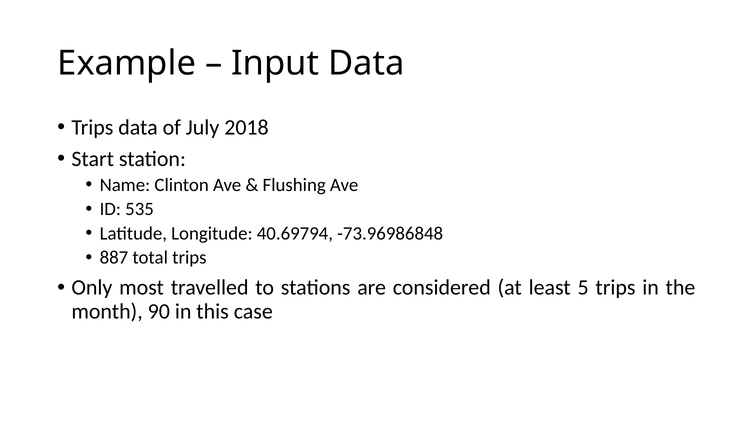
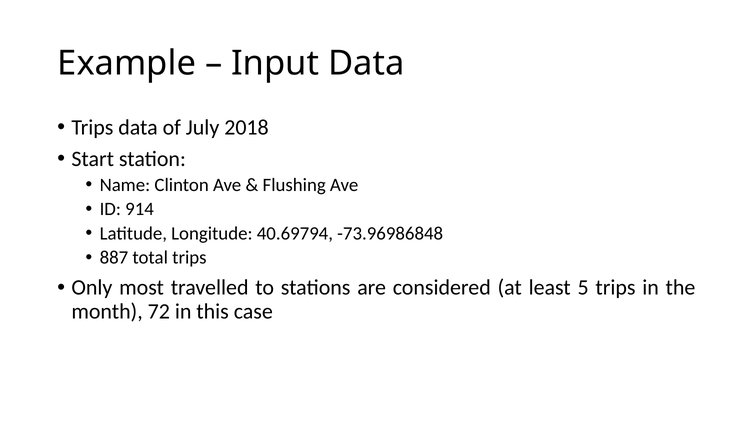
535: 535 -> 914 (140, 209)
90: 90 -> 72 (159, 311)
